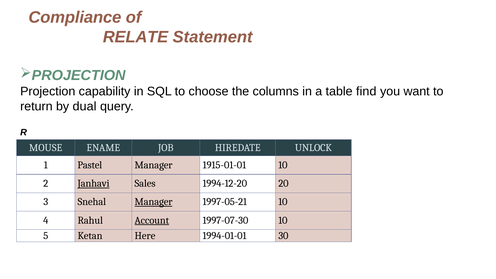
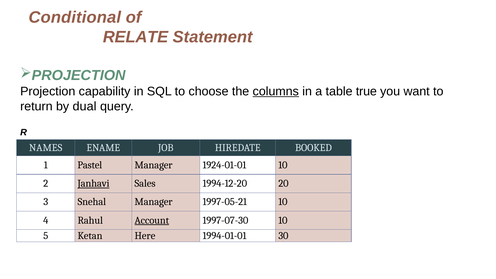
Compliance: Compliance -> Conditional (75, 17)
columns underline: none -> present (276, 91)
find: find -> true (366, 91)
MOUSE: MOUSE -> NAMES (46, 148)
UNLOCK: UNLOCK -> BOOKED (313, 148)
1915-01-01: 1915-01-01 -> 1924-01-01 (224, 165)
Manager underline: present -> none (154, 202)
